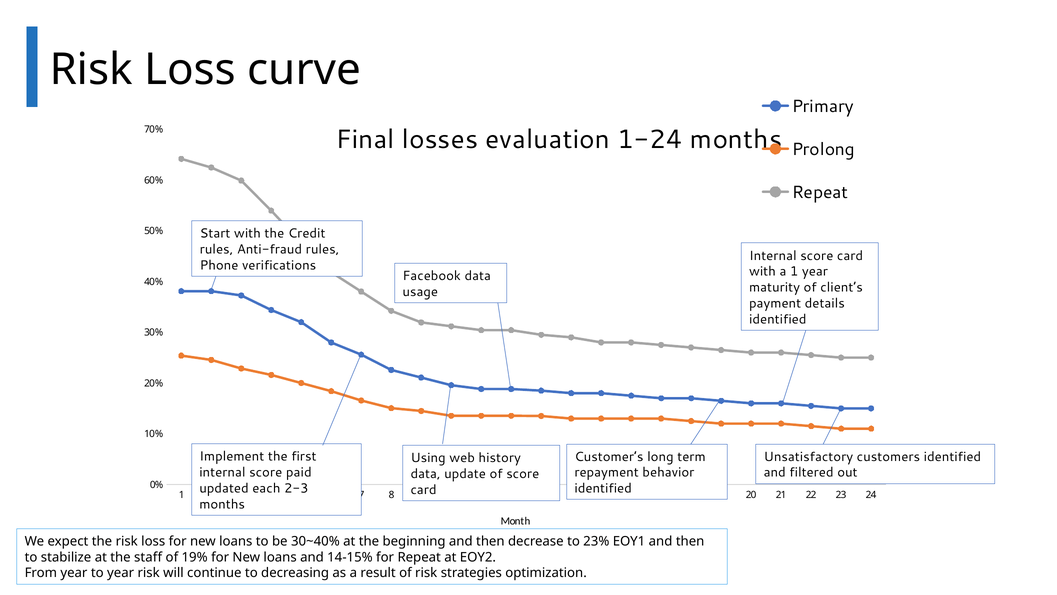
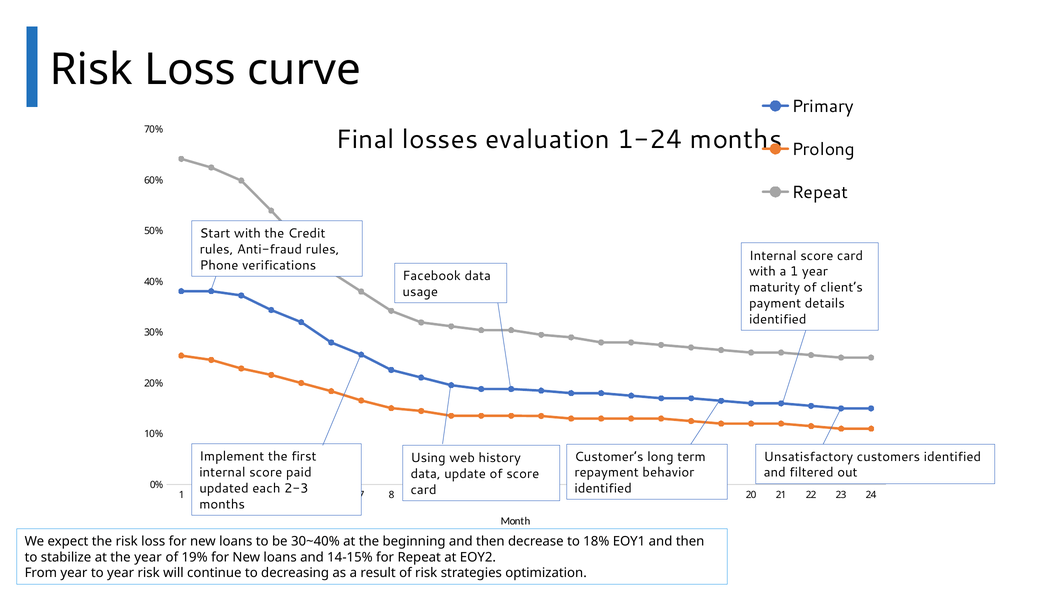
23%: 23% -> 18% (596, 541)
the staff: staff -> year (148, 557)
